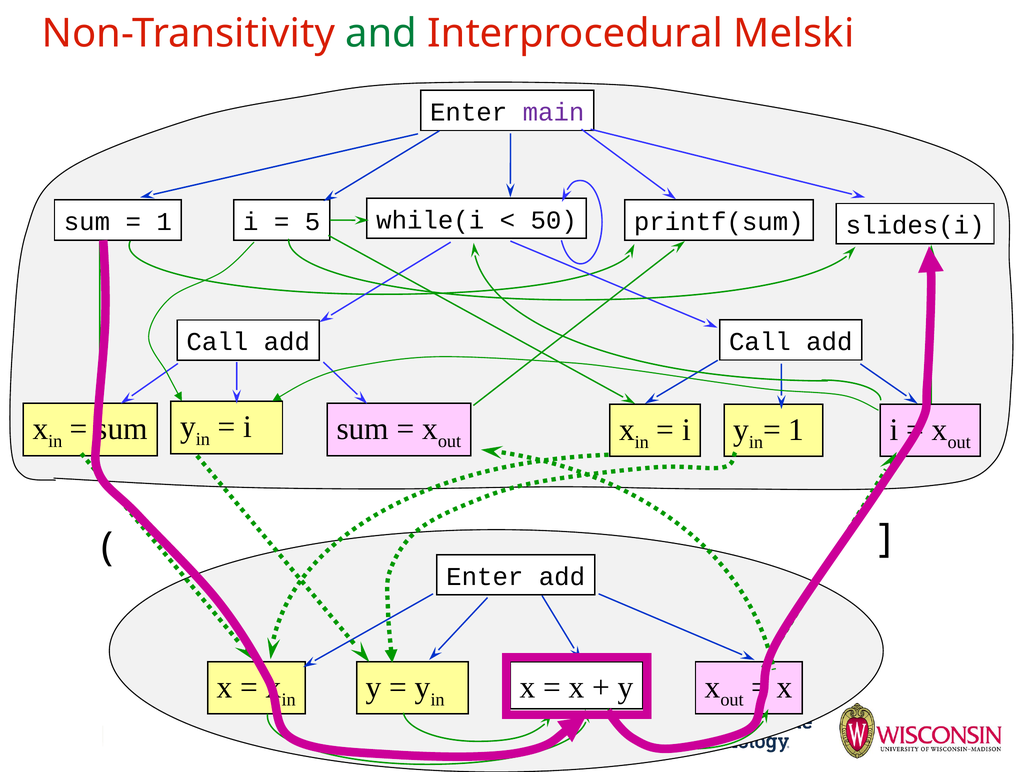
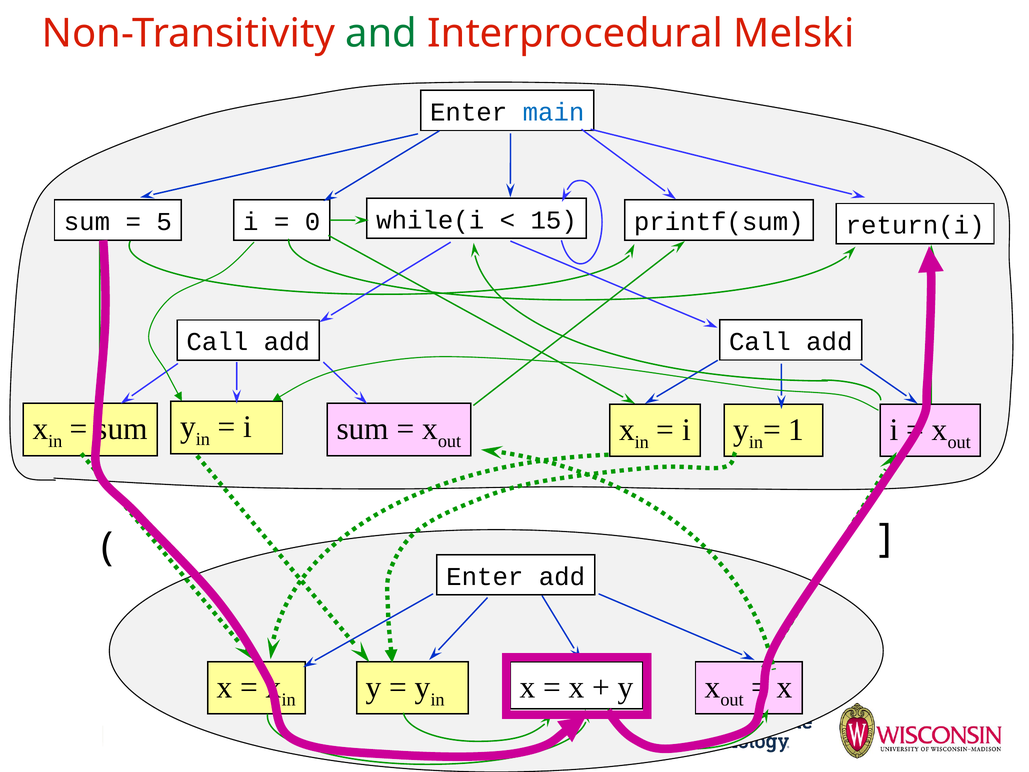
main colour: purple -> blue (554, 112)
1: 1 -> 5 (164, 222)
5: 5 -> 0 (312, 222)
50: 50 -> 15 (554, 220)
slides(i: slides(i -> return(i (915, 225)
